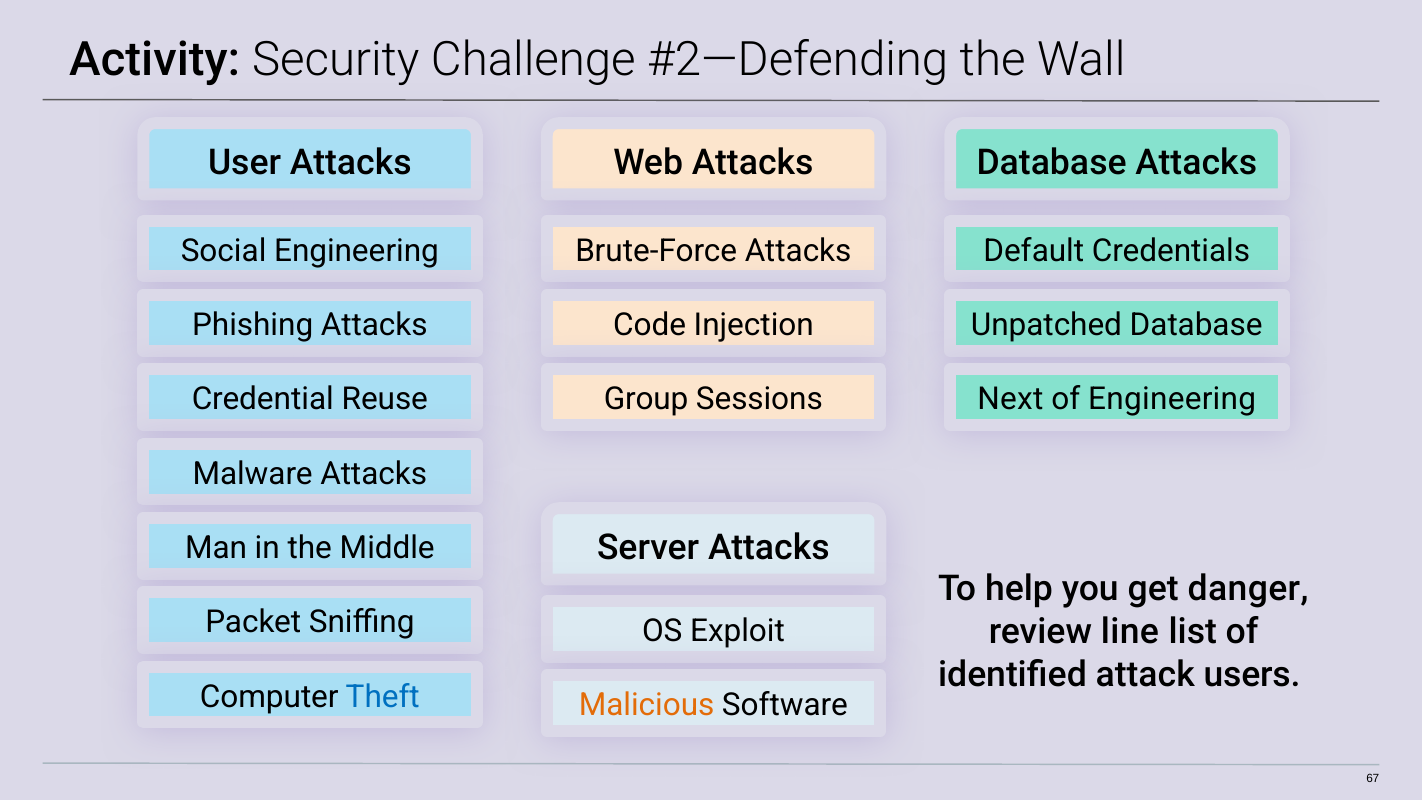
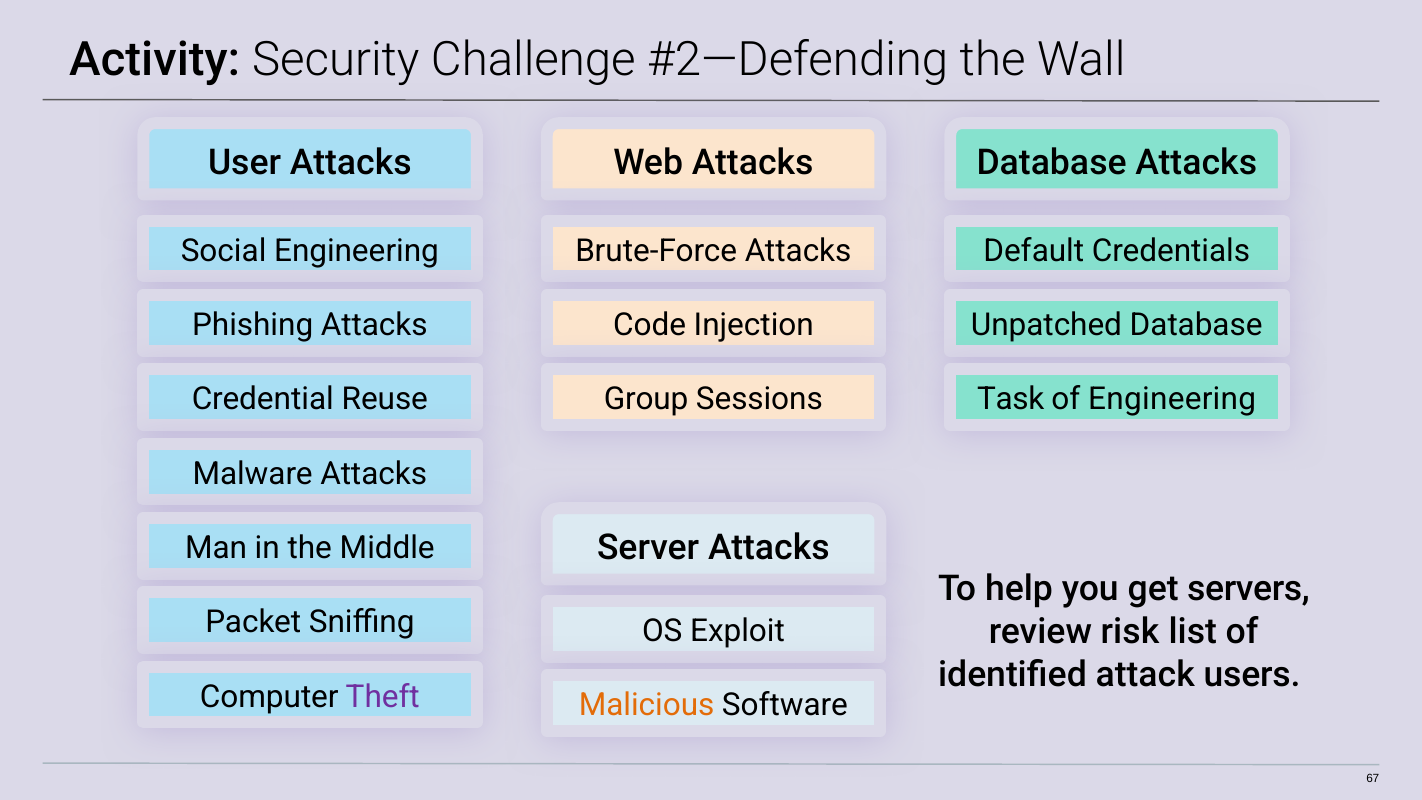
Next: Next -> Task (1011, 399)
danger: danger -> servers (1248, 589)
line: line -> risk (1130, 632)
Theft colour: blue -> purple (383, 697)
